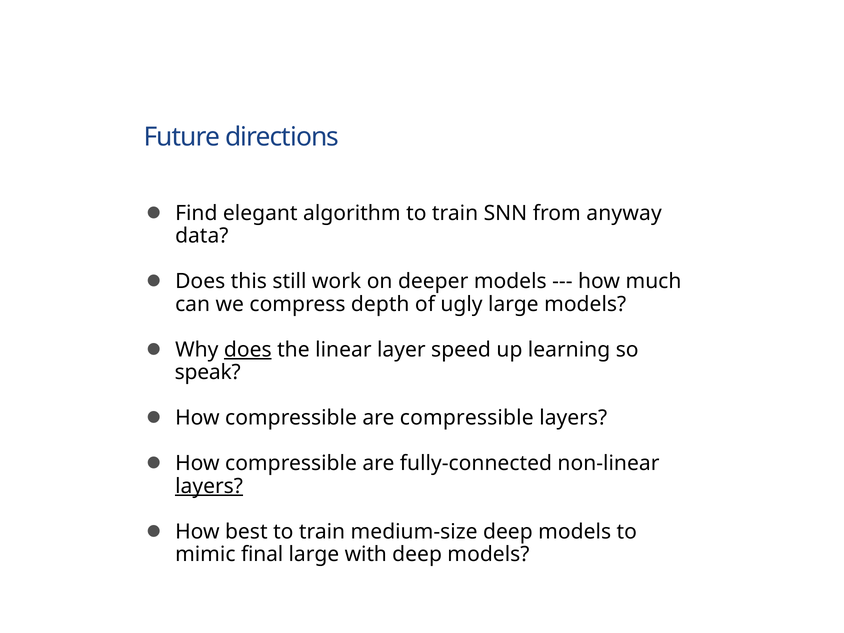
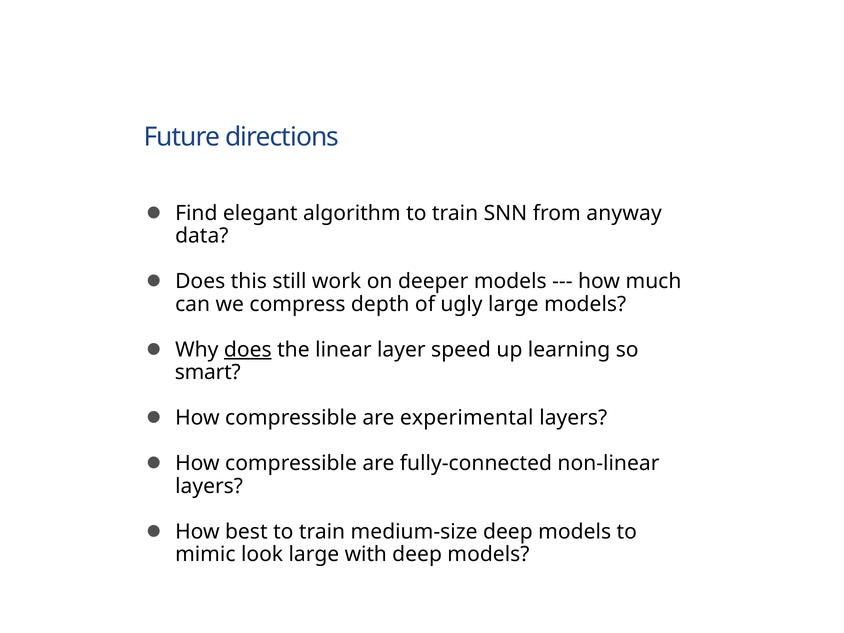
speak: speak -> smart (208, 372)
are compressible: compressible -> experimental (467, 418)
layers underline: present -> none (209, 486)
final: final -> look (262, 554)
